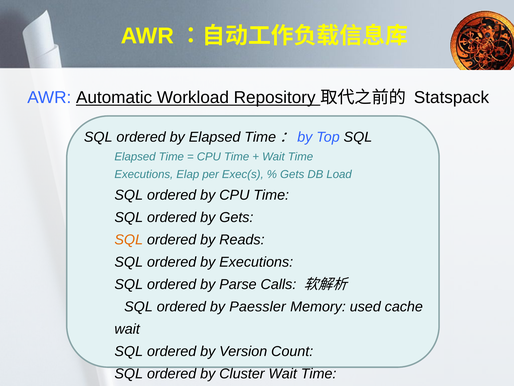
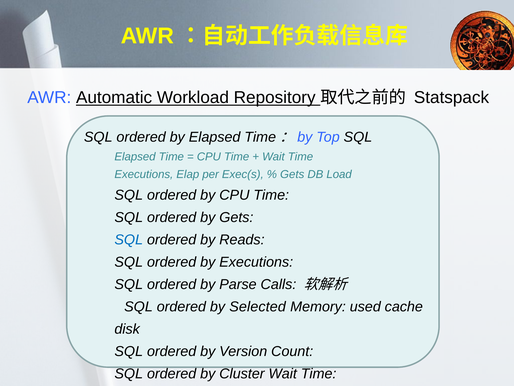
SQL colour: orange -> blue (129, 240)
Paessler: Paessler -> Selected (258, 306)
wait: wait -> disk (127, 329)
